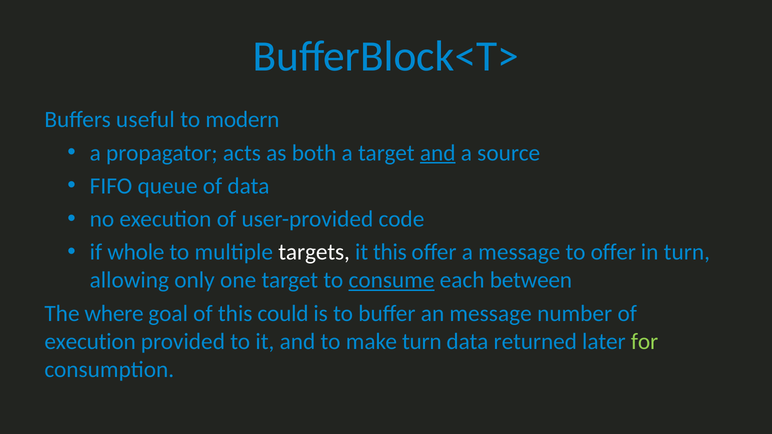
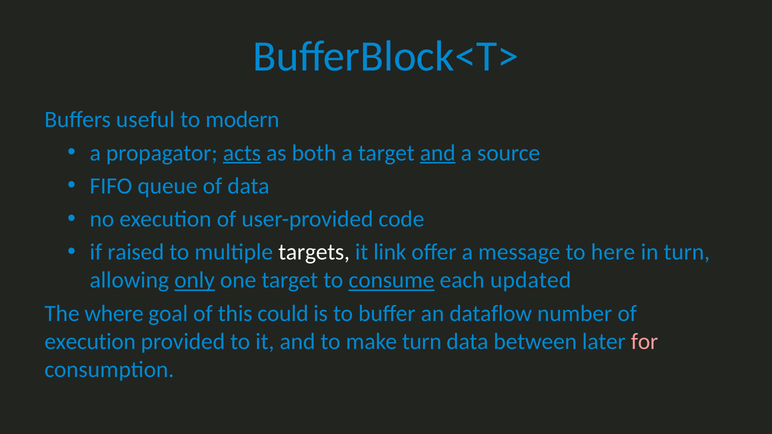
acts underline: none -> present (242, 153)
whole: whole -> raised (136, 252)
it this: this -> link (390, 252)
to offer: offer -> here (613, 252)
only underline: none -> present (195, 280)
between: between -> updated (531, 280)
an message: message -> dataflow (491, 314)
returned: returned -> between (535, 342)
for colour: light green -> pink (645, 342)
